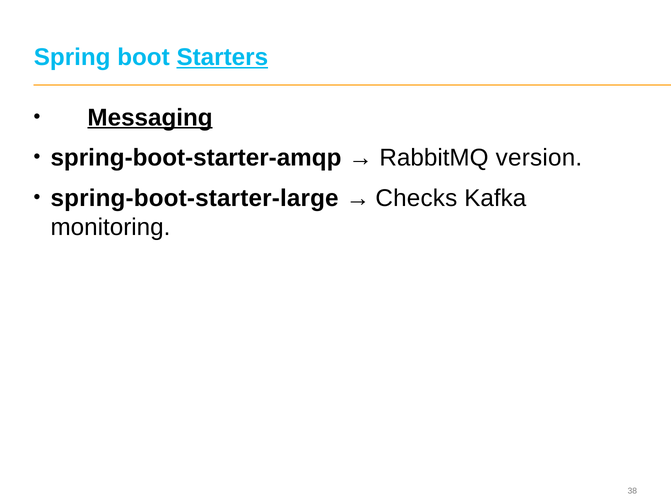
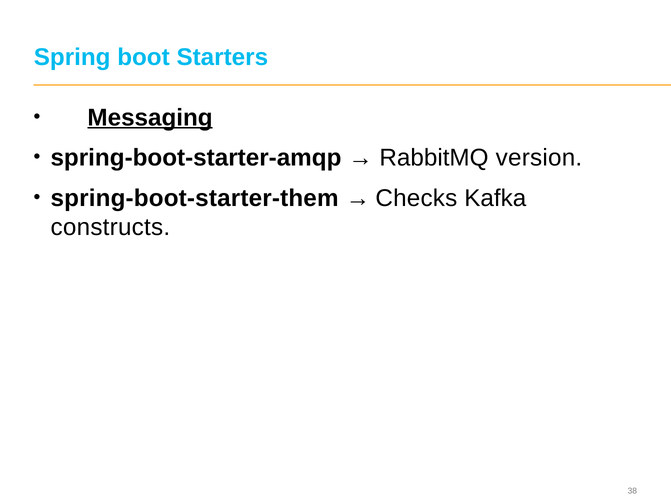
Starters underline: present -> none (222, 57)
spring-boot-starter-large: spring-boot-starter-large -> spring-boot-starter-them (195, 198)
monitoring: monitoring -> constructs (110, 227)
